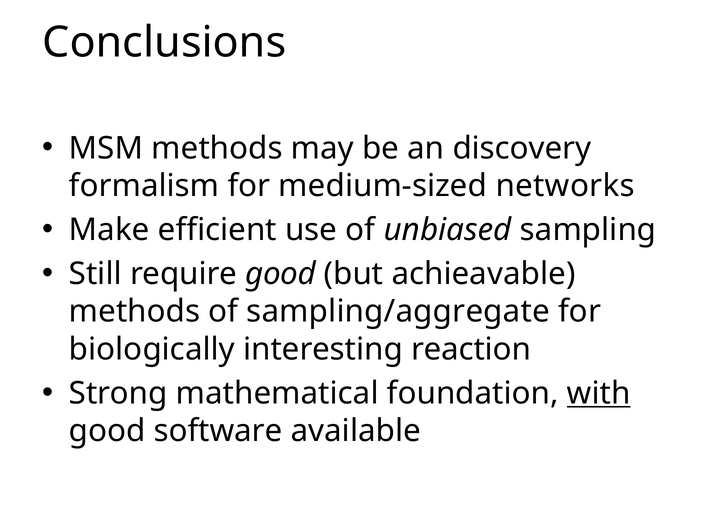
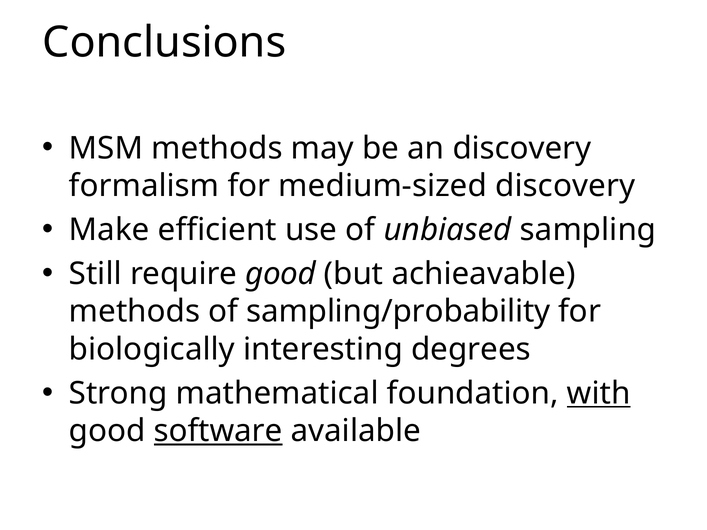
medium-sized networks: networks -> discovery (565, 186)
sampling/aggregate: sampling/aggregate -> sampling/probability (398, 312)
reaction: reaction -> degrees (471, 349)
software underline: none -> present (218, 431)
